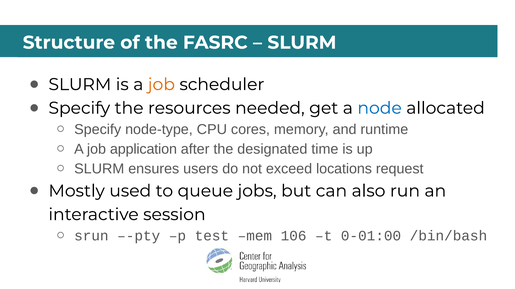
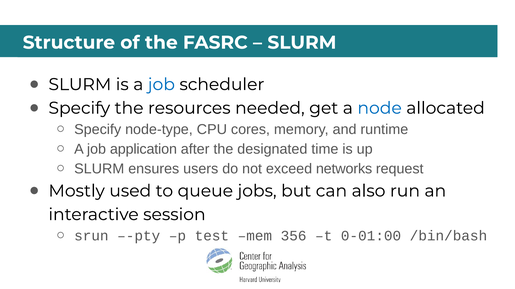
job colour: orange -> blue (161, 85)
locations: locations -> networks (344, 169)
106: 106 -> 356 (294, 236)
